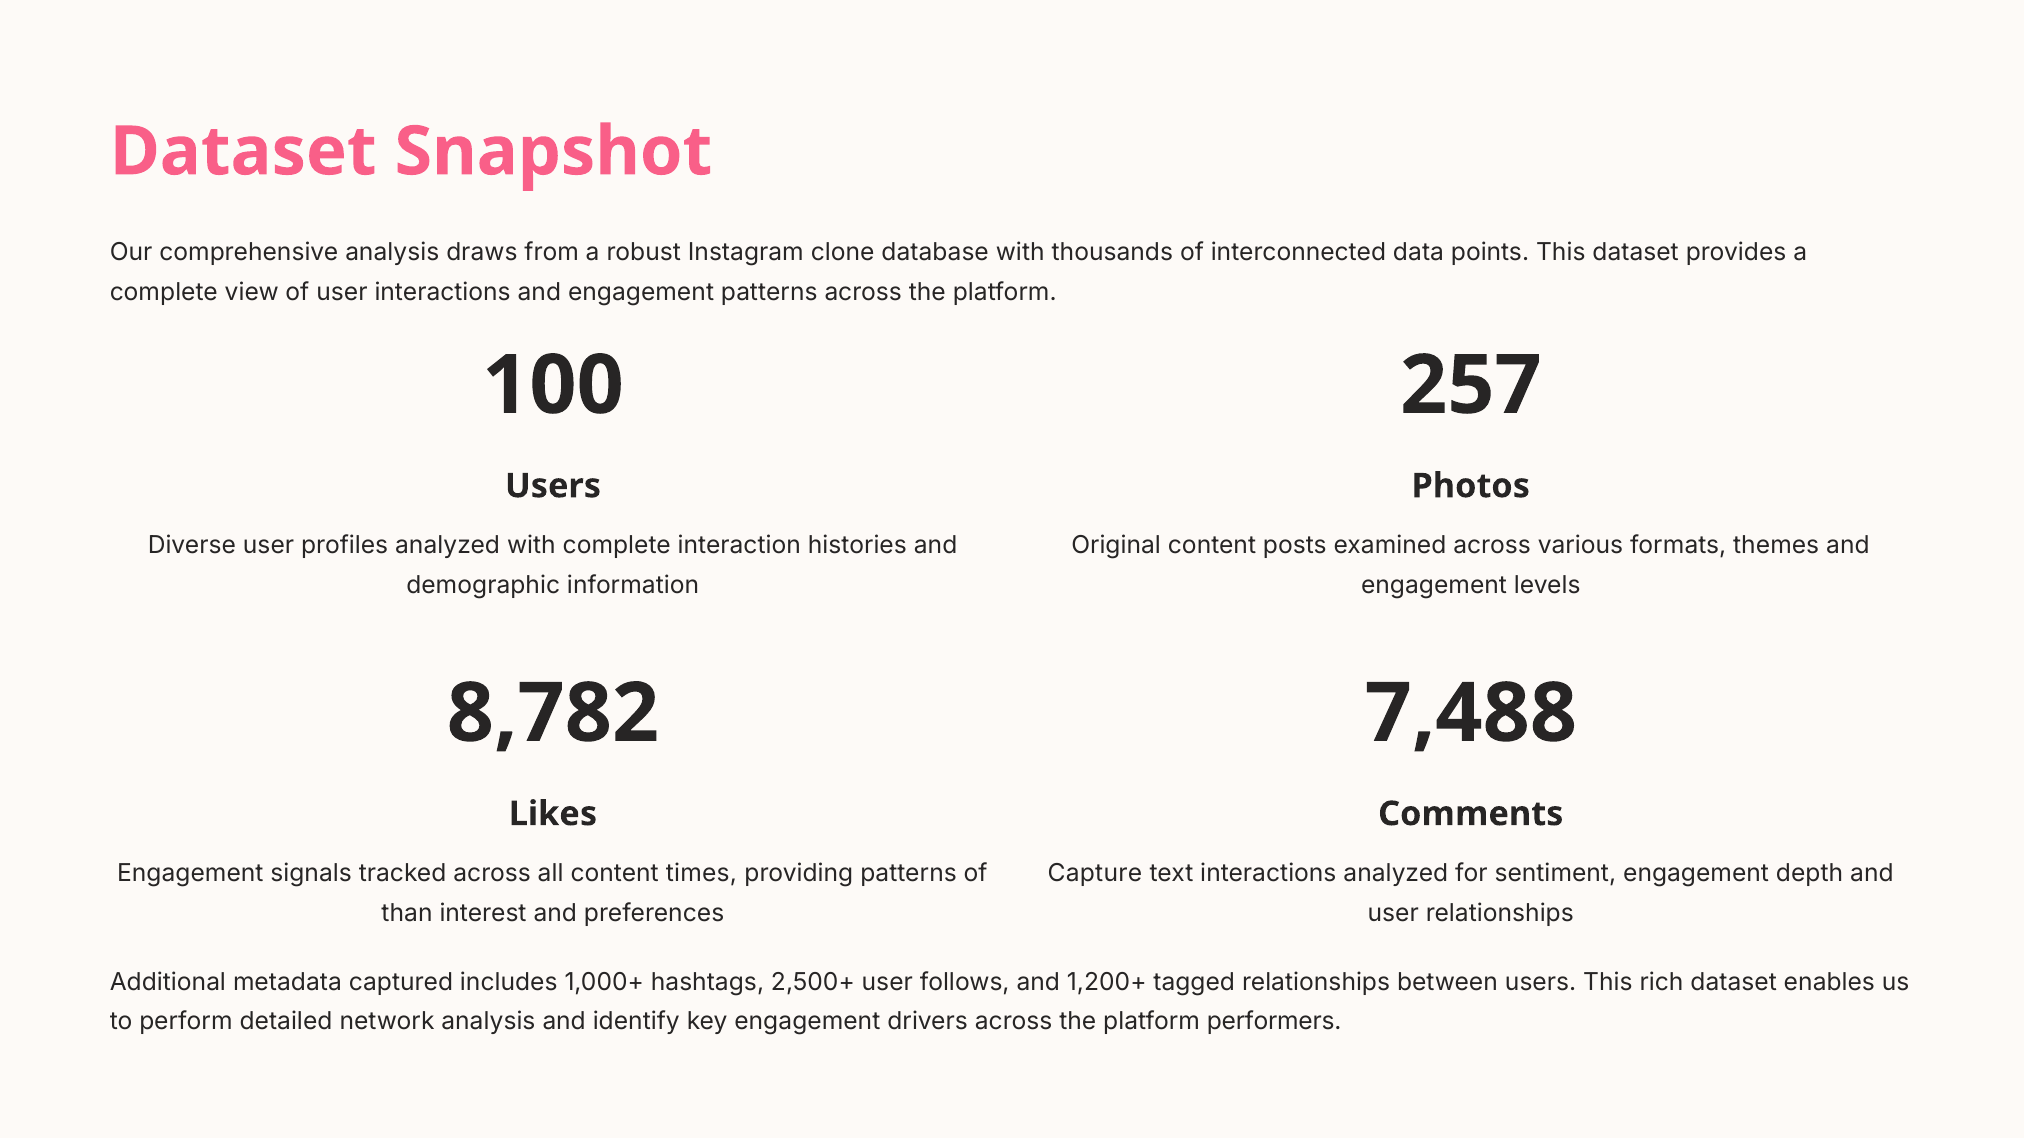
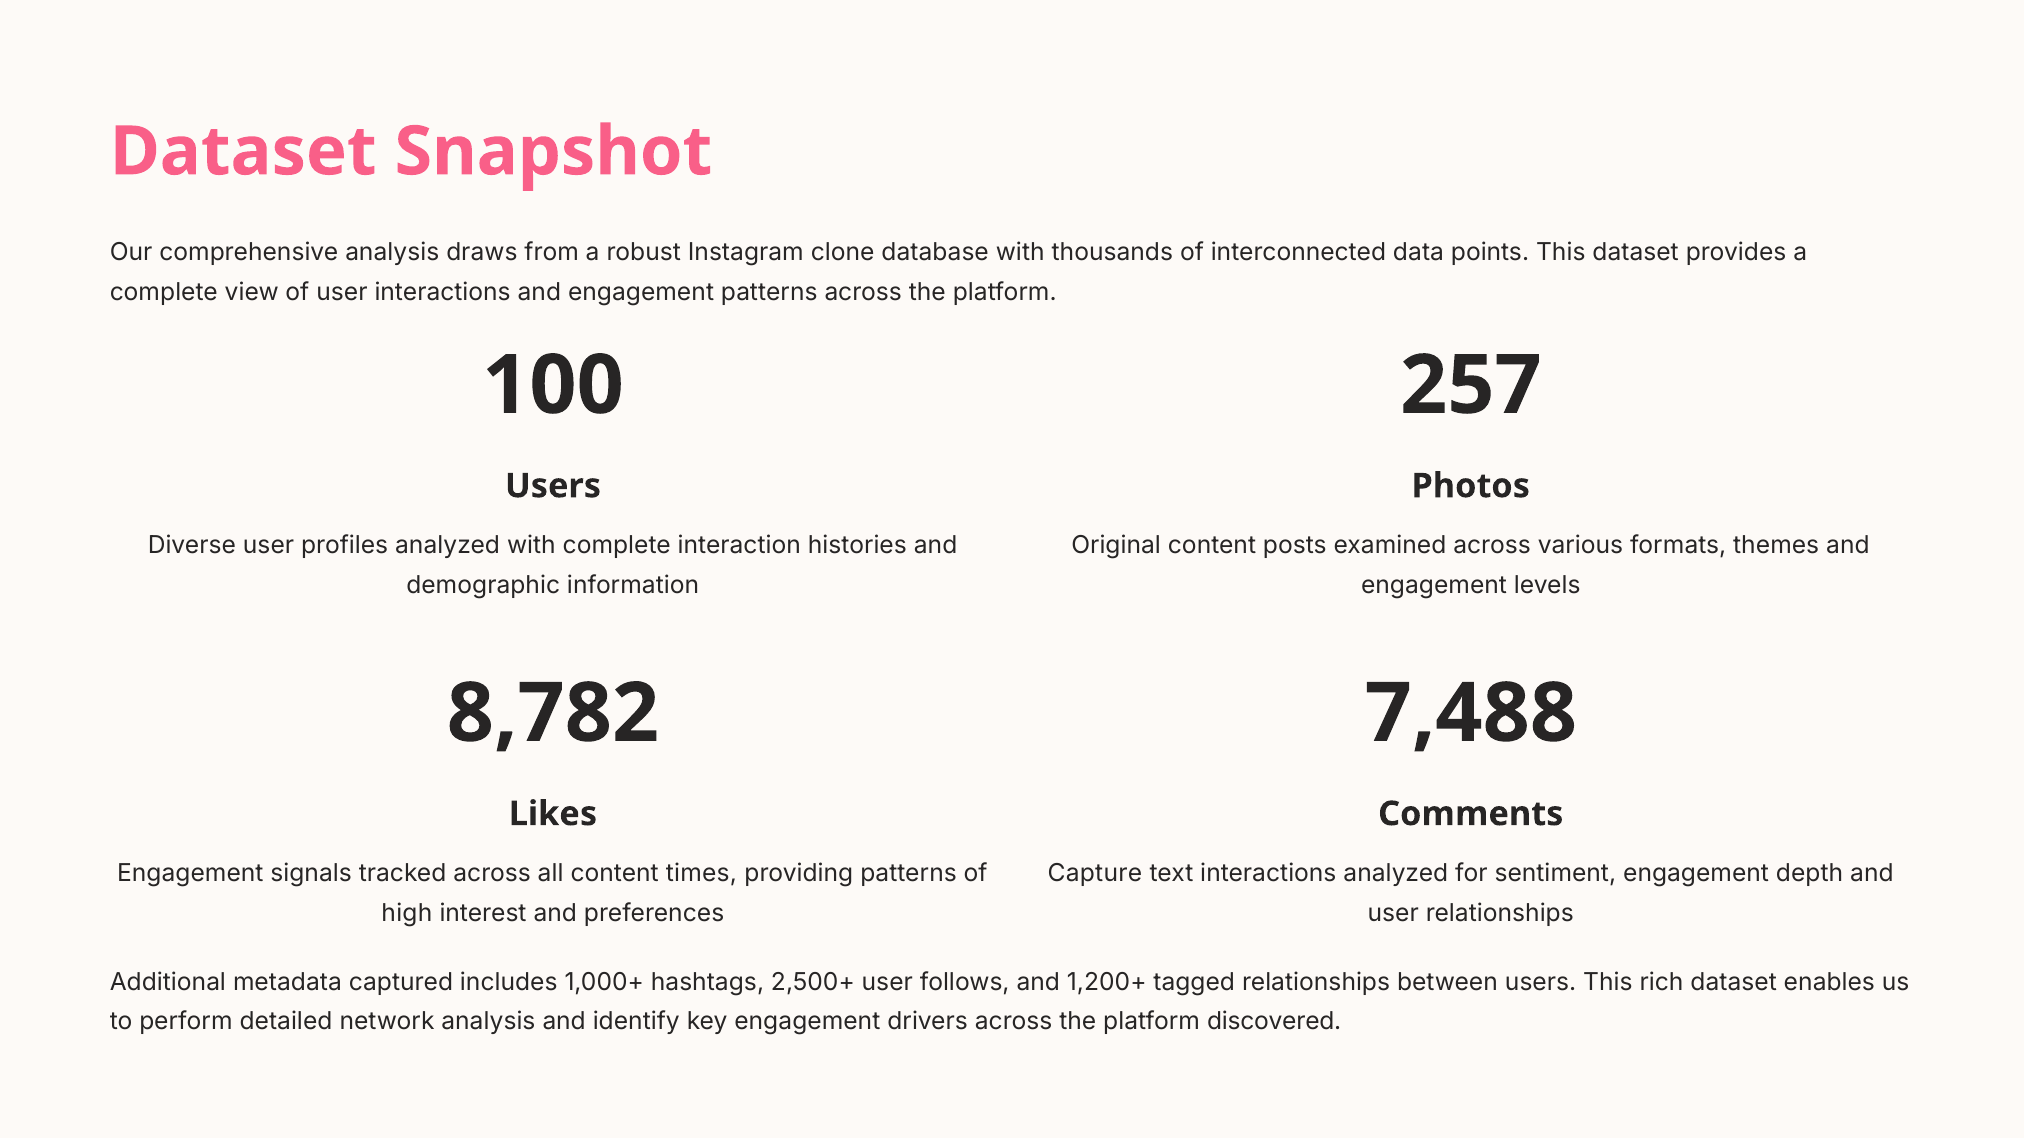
than: than -> high (407, 914)
performers: performers -> discovered (1274, 1022)
